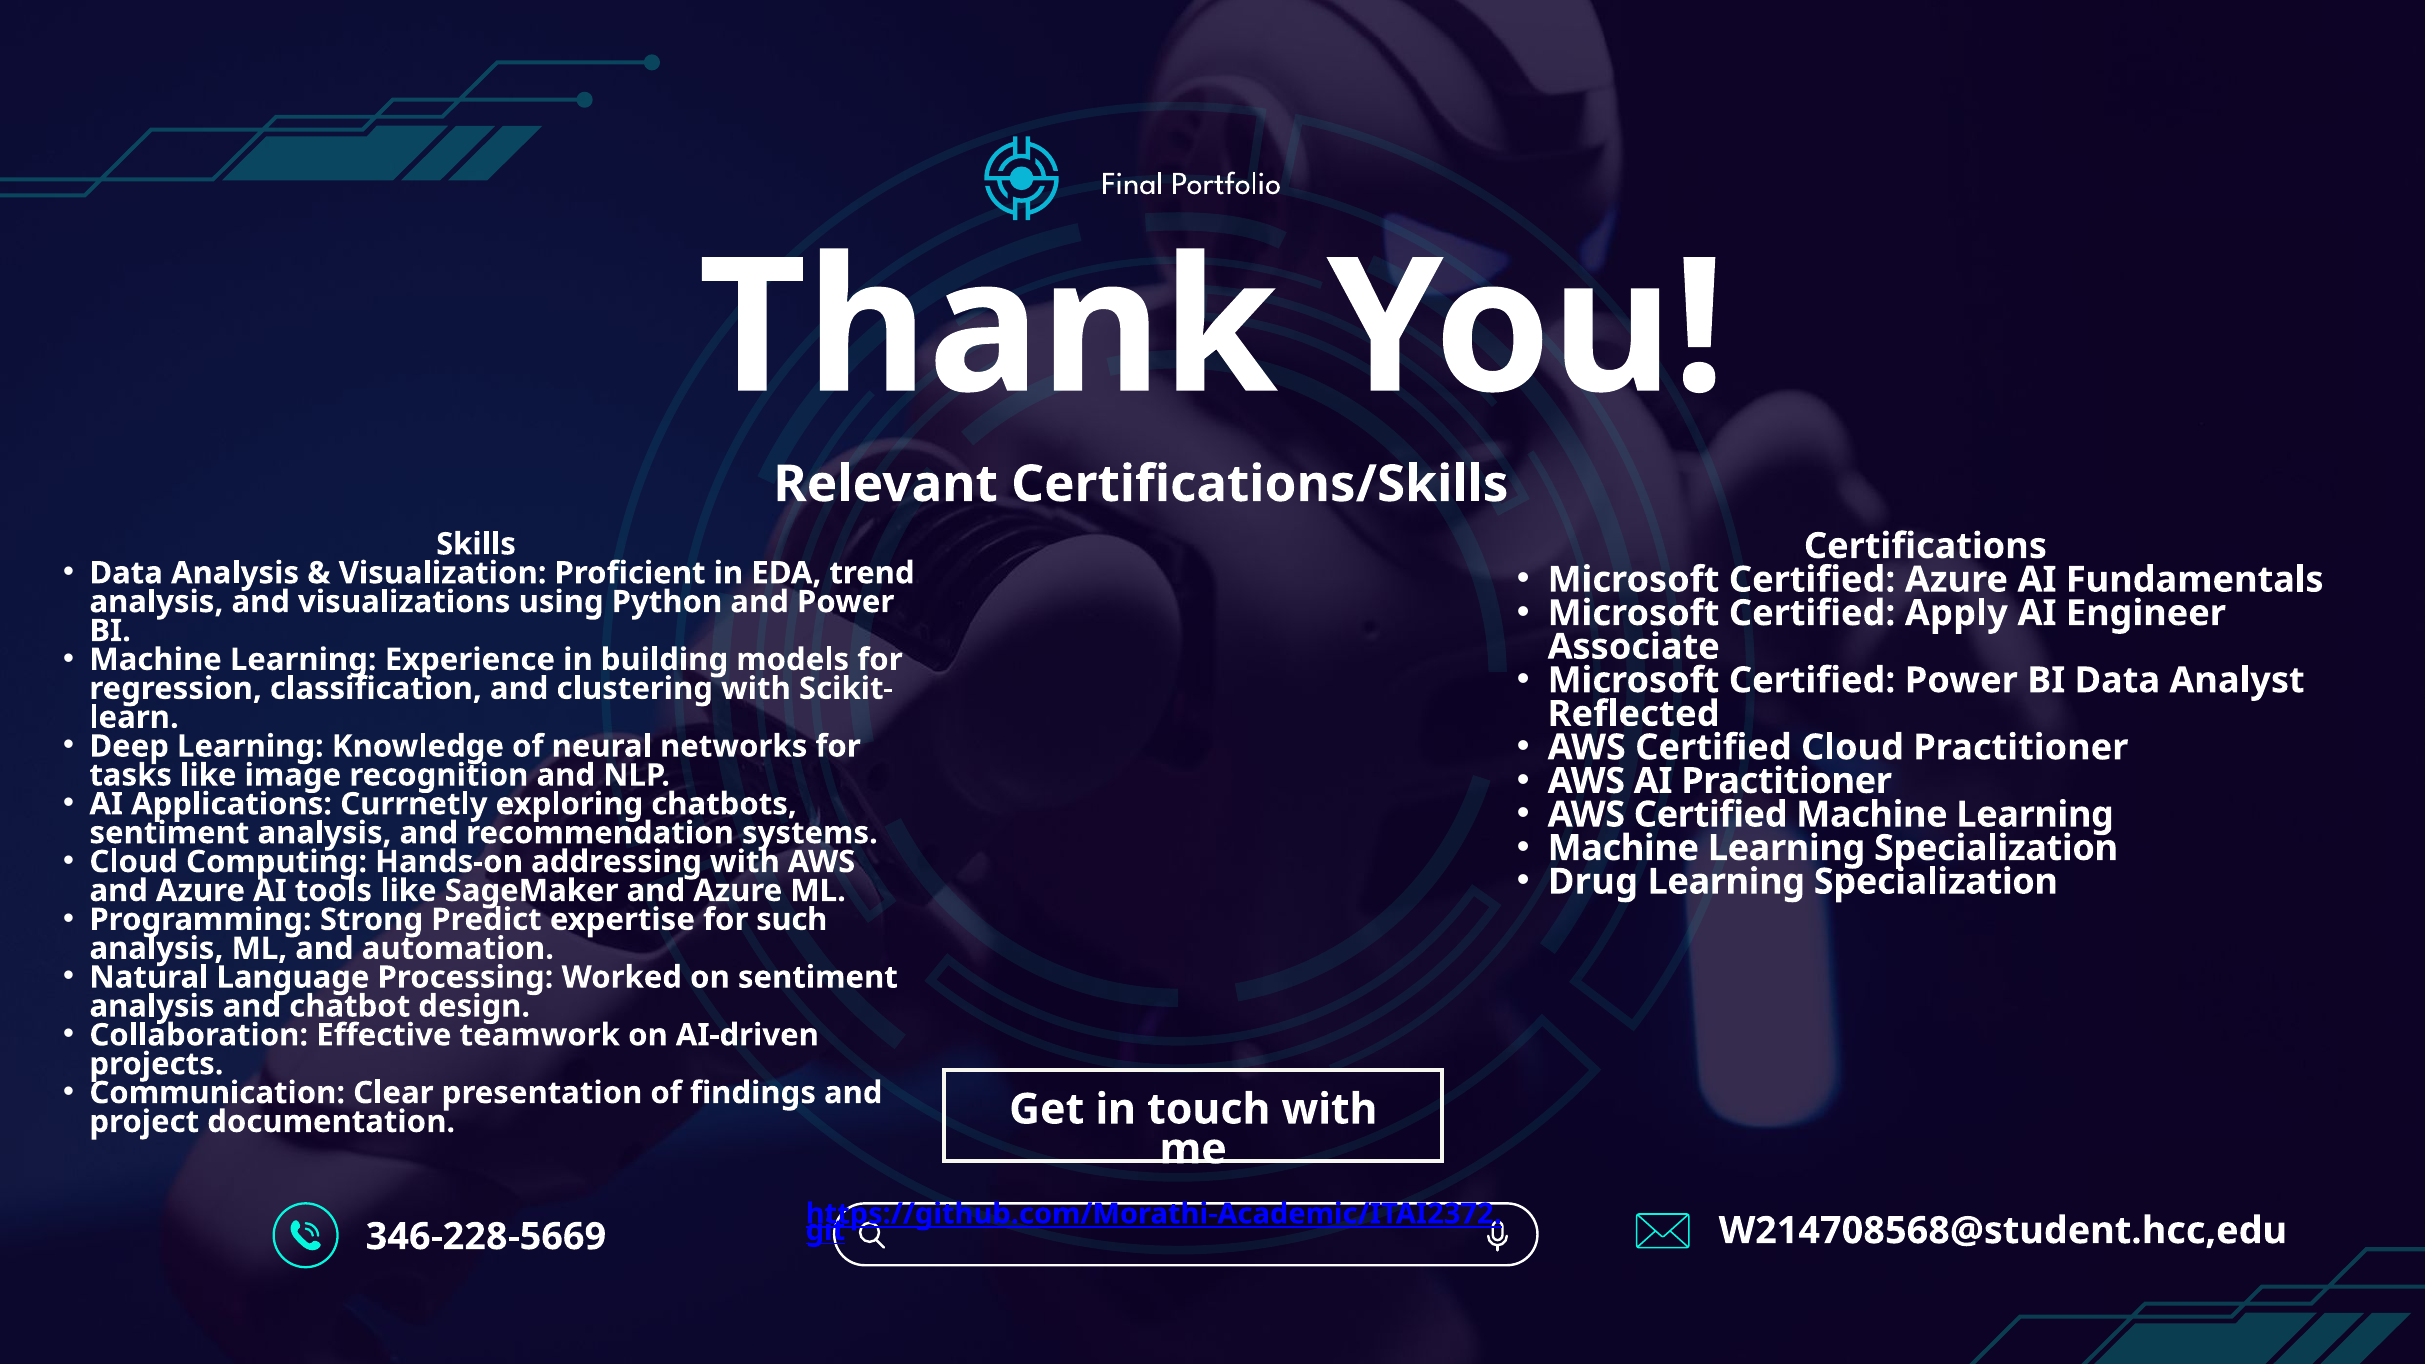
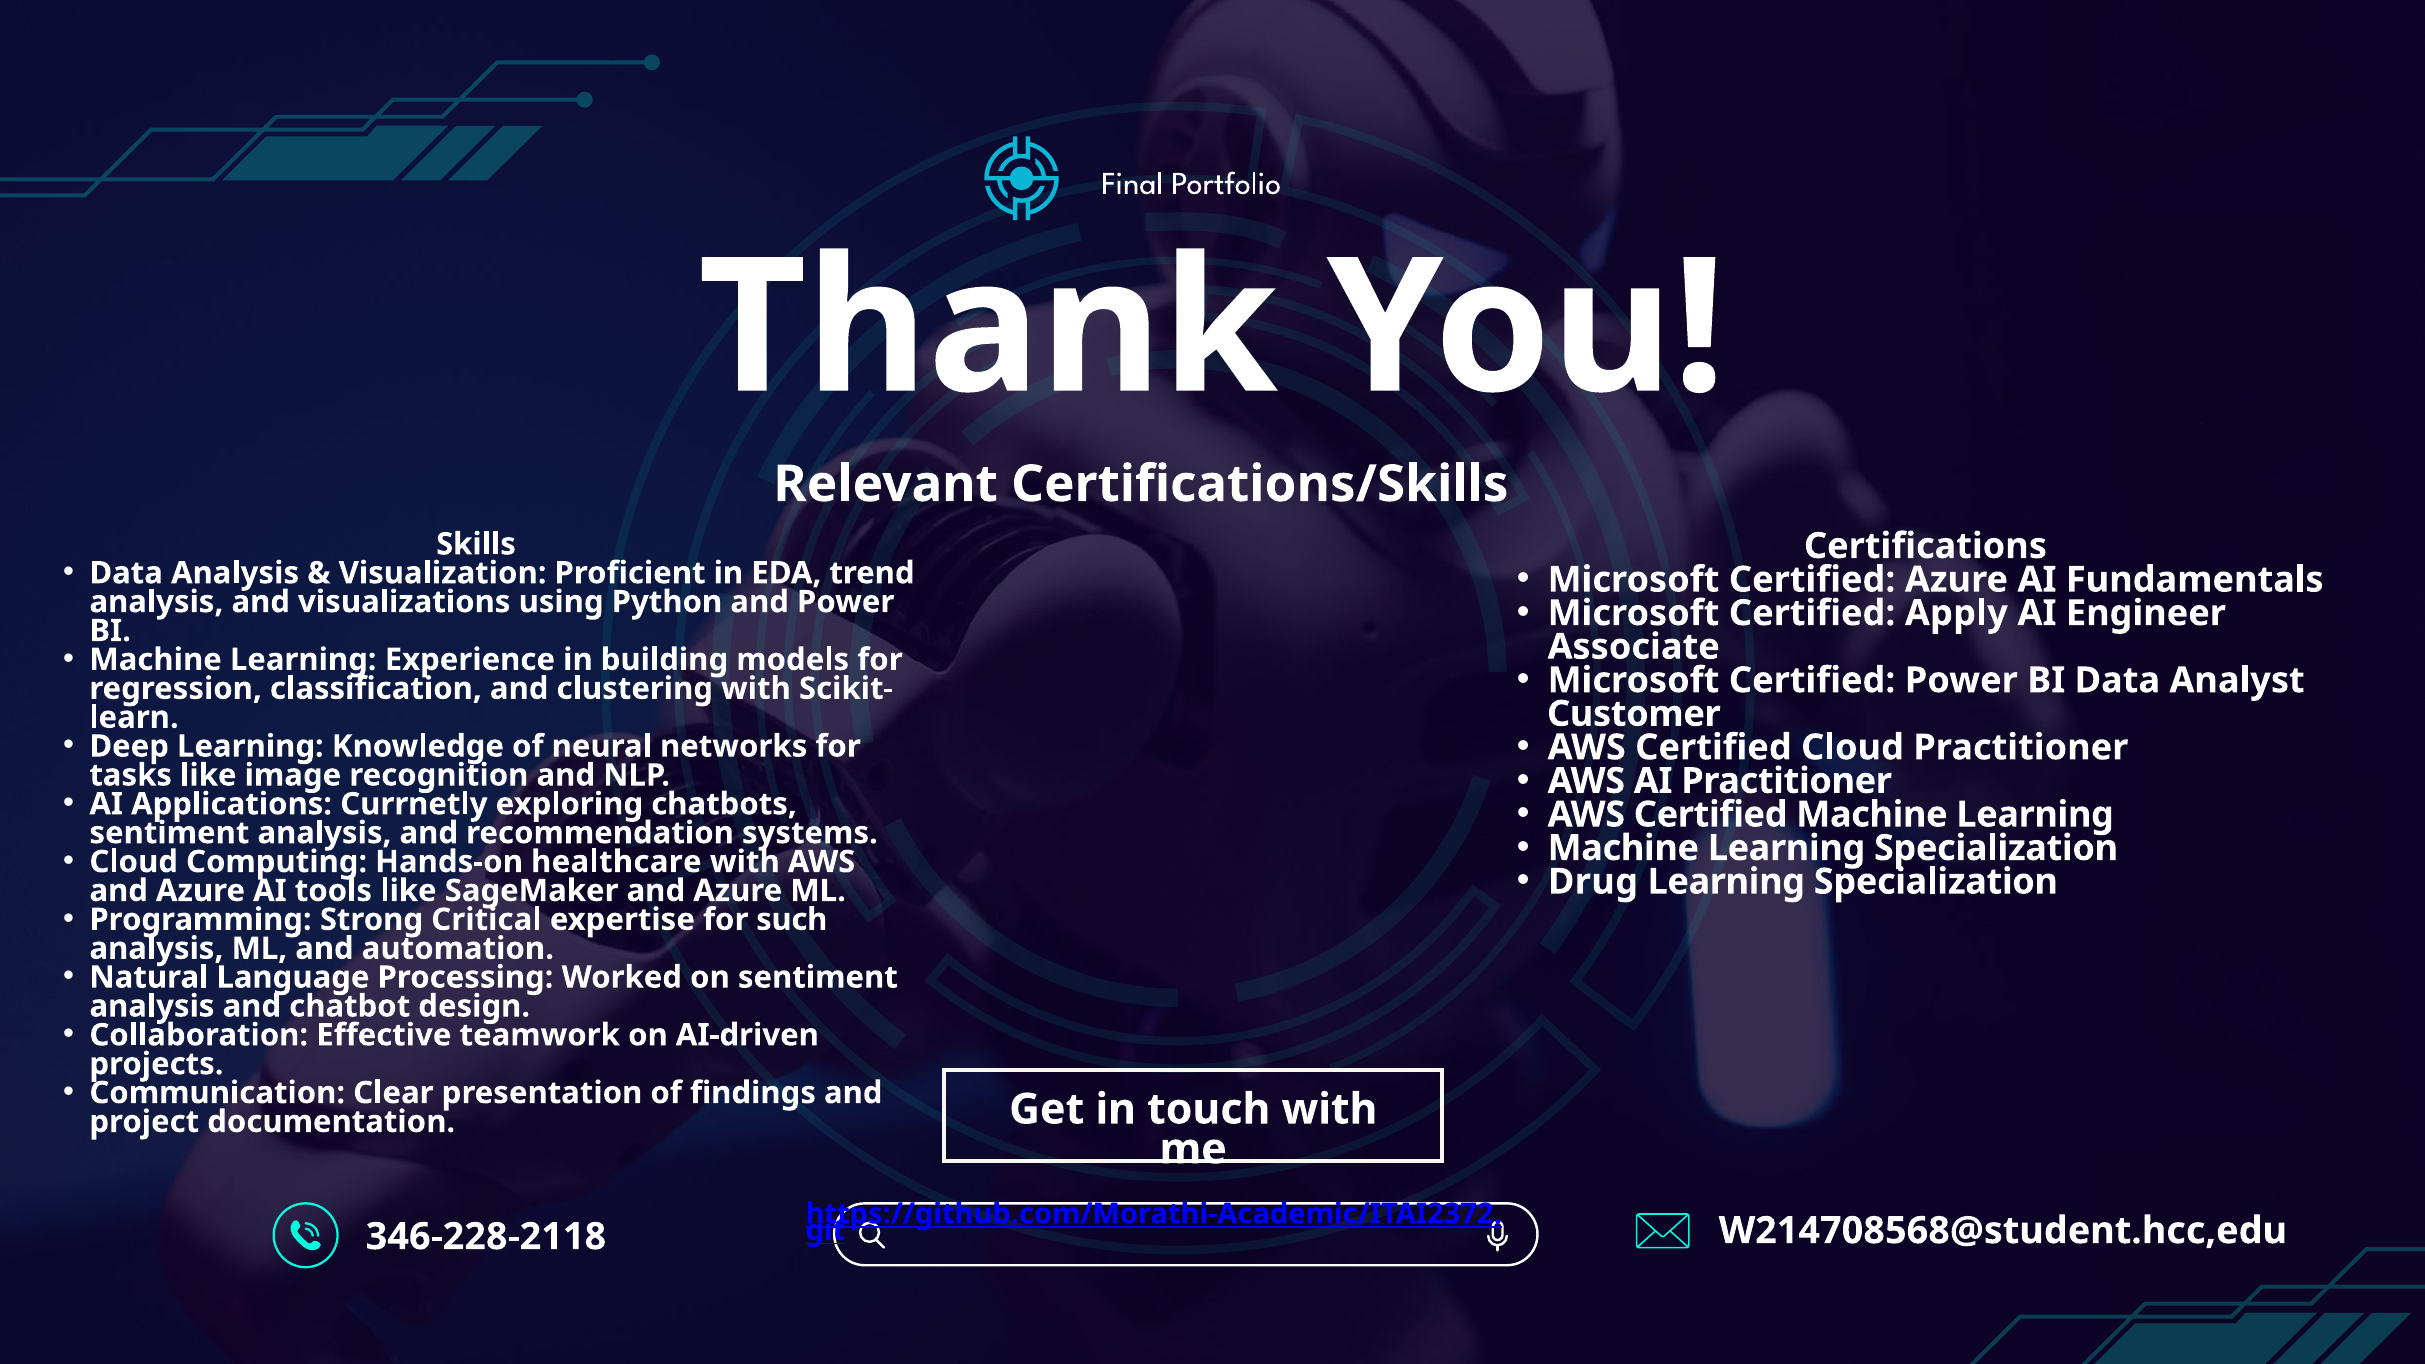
Reflected: Reflected -> Customer (1634, 714)
addressing: addressing -> healthcare (616, 862)
Predict: Predict -> Critical (486, 920)
346-228-5669: 346-228-5669 -> 346-228-2118 (486, 1237)
